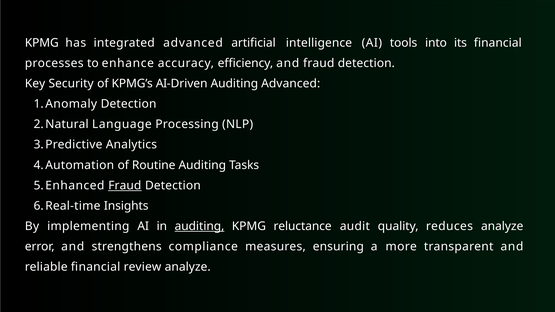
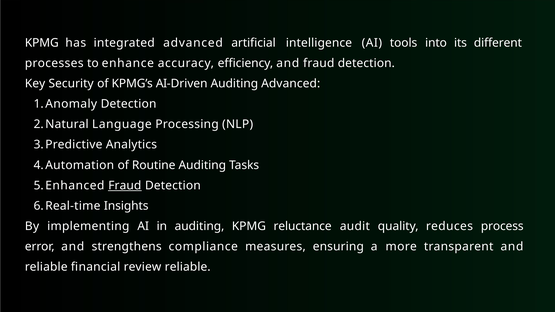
its financial: financial -> different (498, 43)
auditing underline: present -> none (199, 226)
reduces analyze: analyze -> process (502, 226)
review analyze: analyze -> reliable (188, 267)
